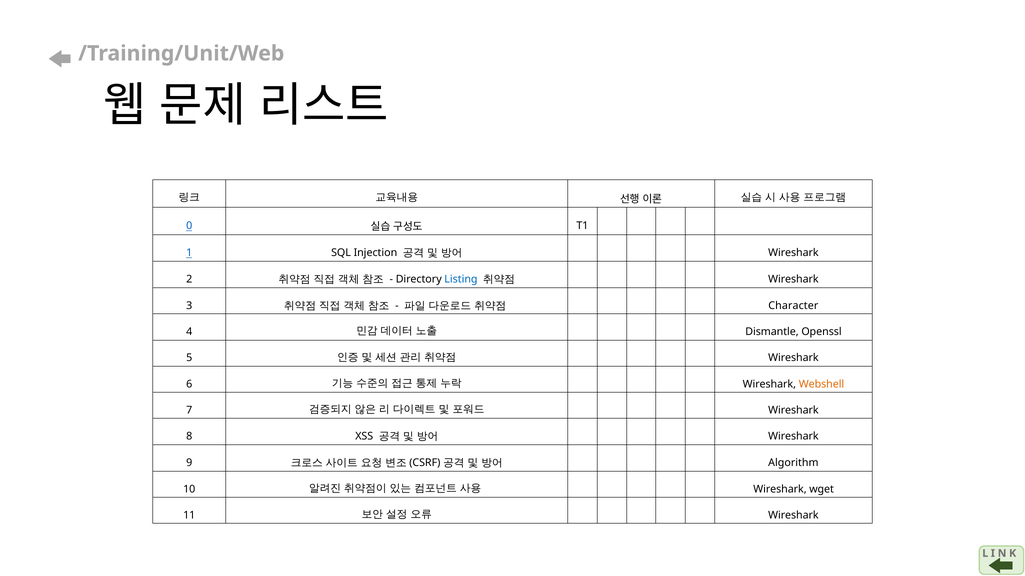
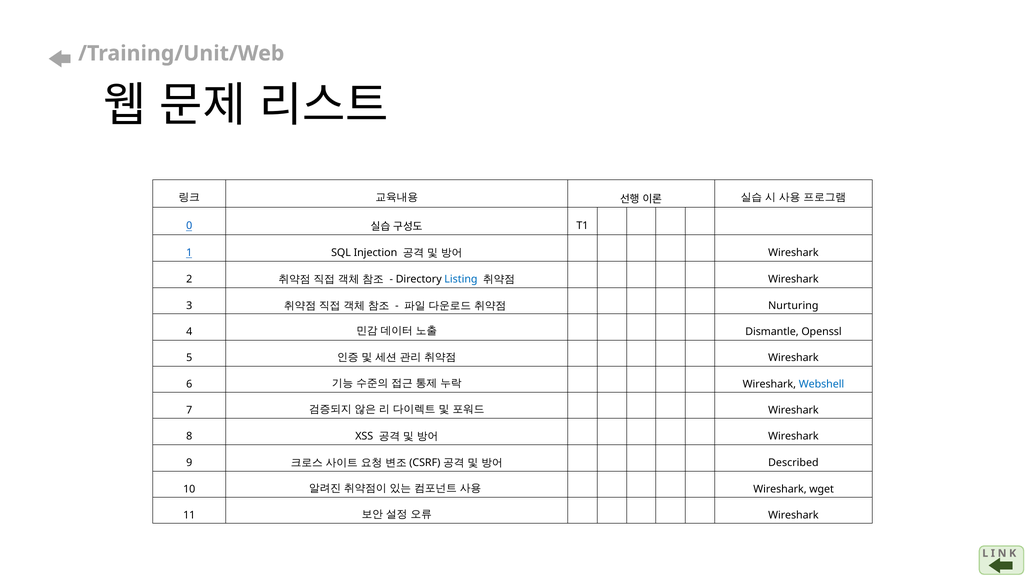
Character: Character -> Nurturing (793, 306)
Webshell colour: orange -> blue (822, 384)
Algorithm: Algorithm -> Described (793, 463)
